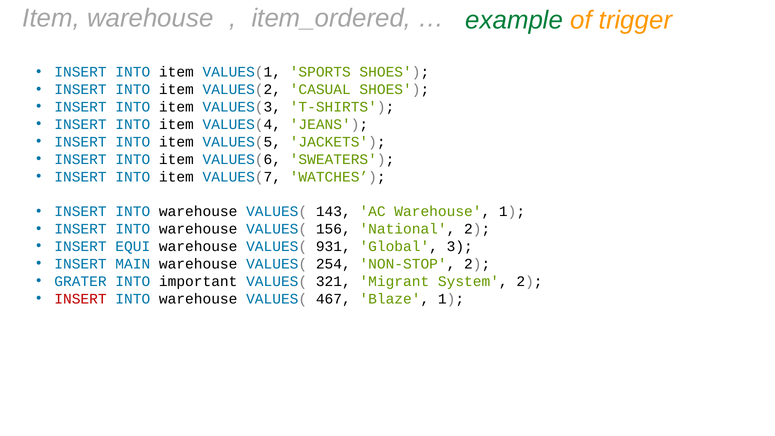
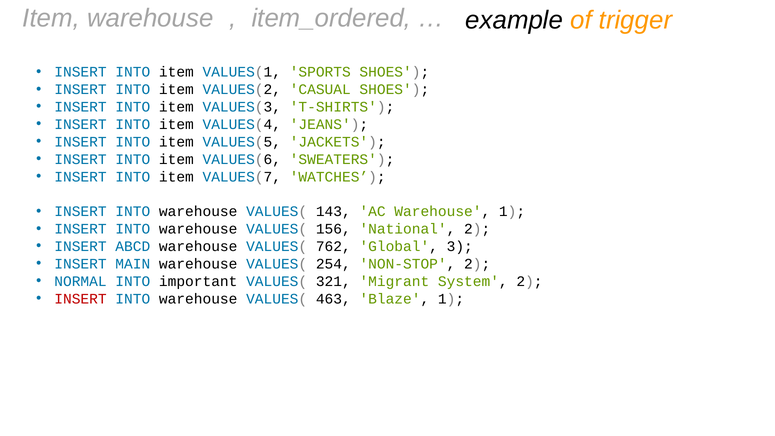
example colour: green -> black (514, 20)
EQUI: EQUI -> ABCD (133, 246)
931: 931 -> 762 (333, 246)
GRATER: GRATER -> NORMAL (80, 281)
467: 467 -> 463 (333, 299)
